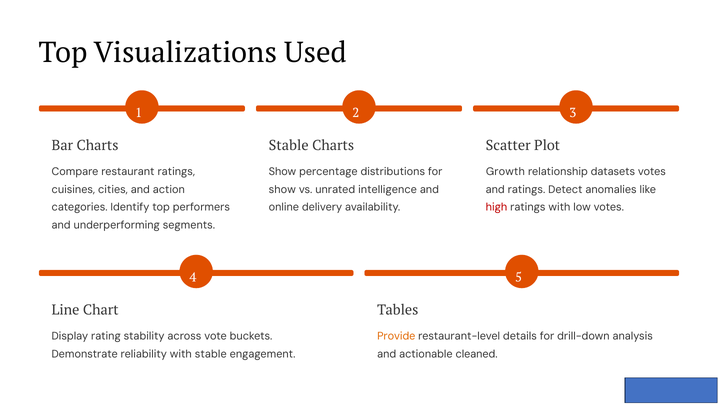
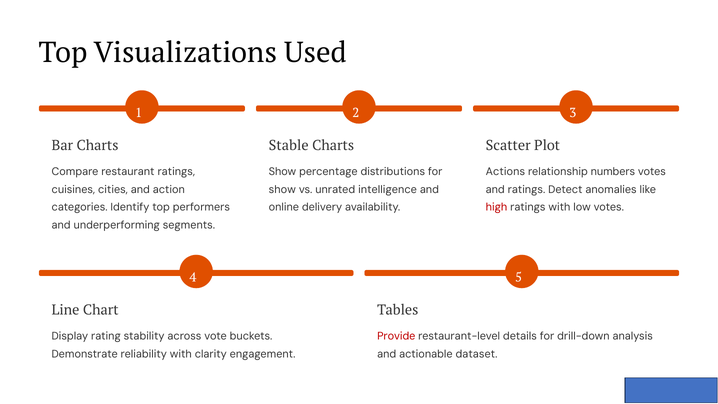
Growth: Growth -> Actions (505, 172)
datasets: datasets -> numbers (613, 172)
Provide colour: orange -> red (396, 336)
with stable: stable -> clarity (211, 354)
cleaned: cleaned -> dataset (476, 354)
